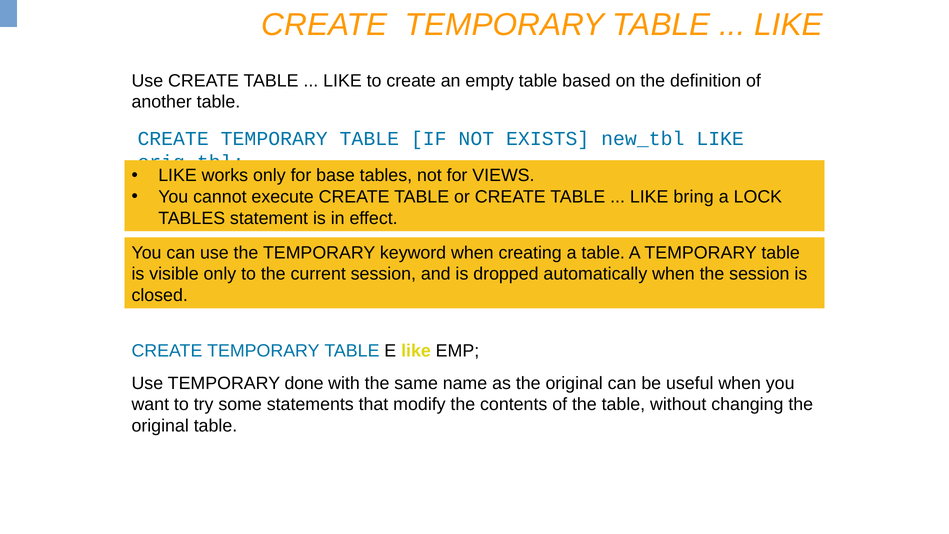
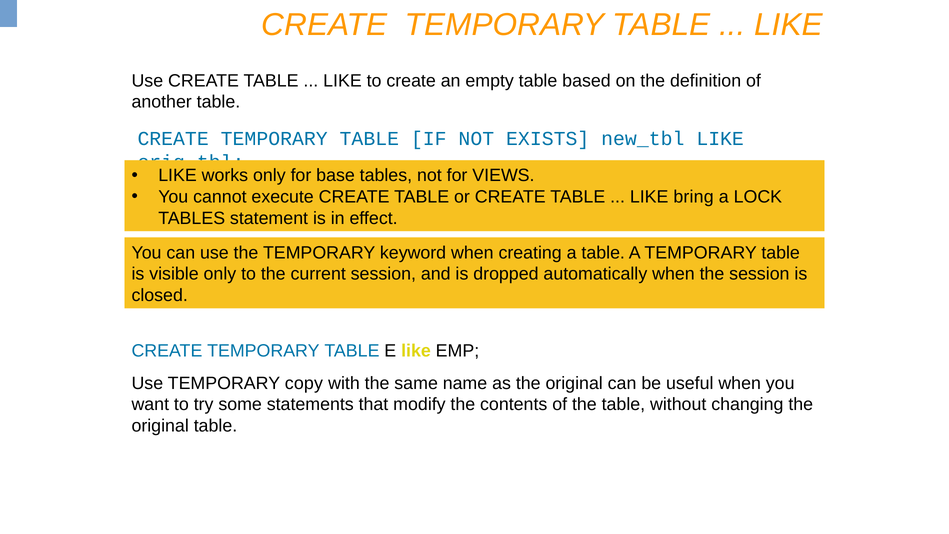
done: done -> copy (304, 383)
